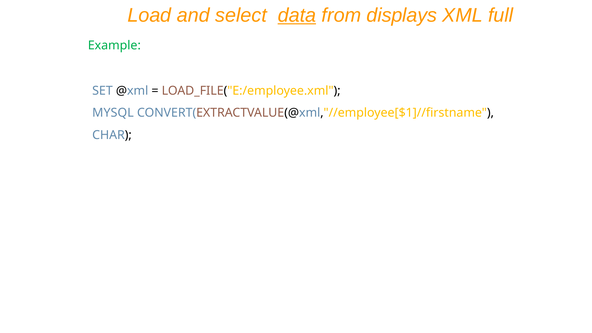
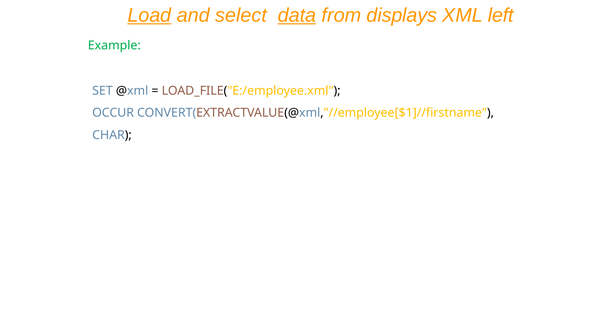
Load underline: none -> present (149, 15)
full: full -> left (501, 15)
MYSQL: MYSQL -> OCCUR (113, 113)
